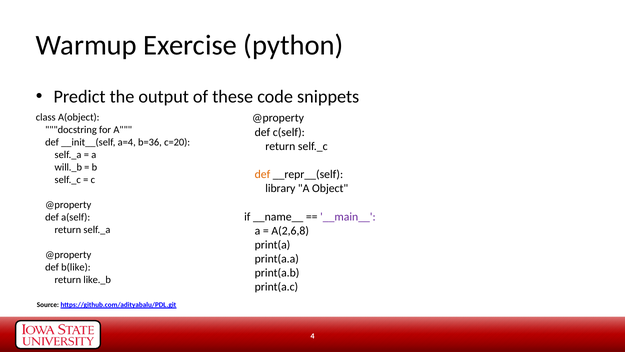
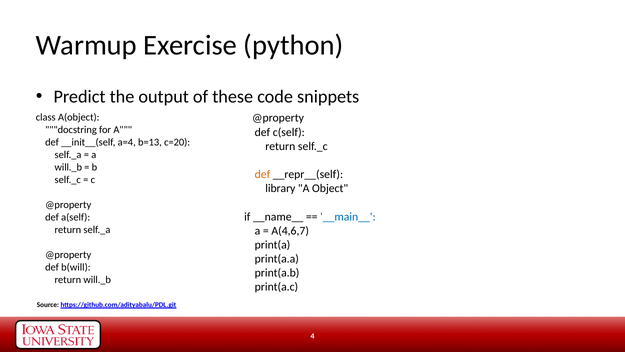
b=36: b=36 -> b=13 (150, 142)
__main__ colour: purple -> blue (348, 216)
A(2,6,8: A(2,6,8 -> A(4,6,7 (290, 230)
b(like: b(like -> b(will (76, 267)
return like._b: like._b -> will._b (97, 279)
